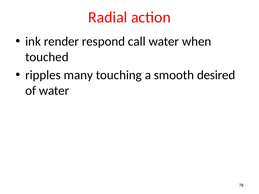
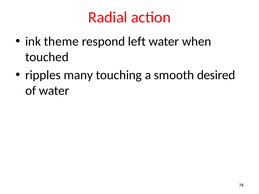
render: render -> theme (61, 41)
call: call -> left (137, 41)
